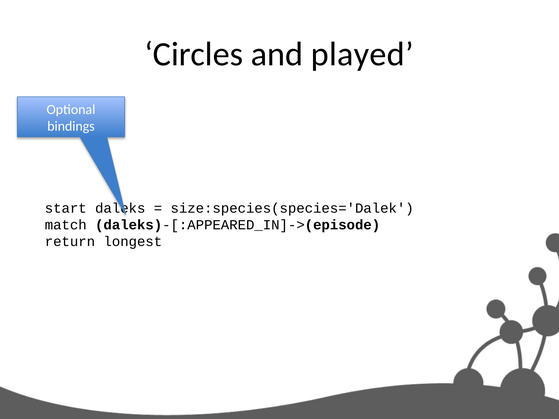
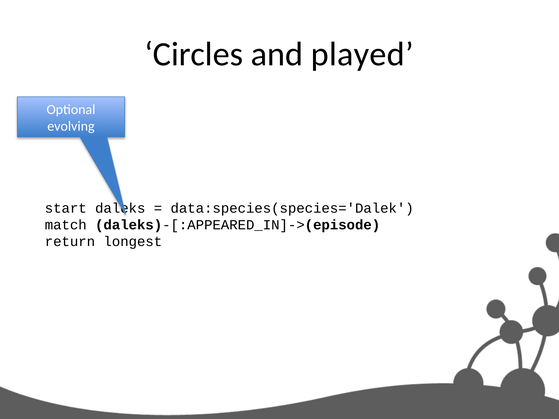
bindings: bindings -> evolving (71, 126)
size:species(species='Dalek: size:species(species='Dalek -> data:species(species='Dalek (292, 208)
